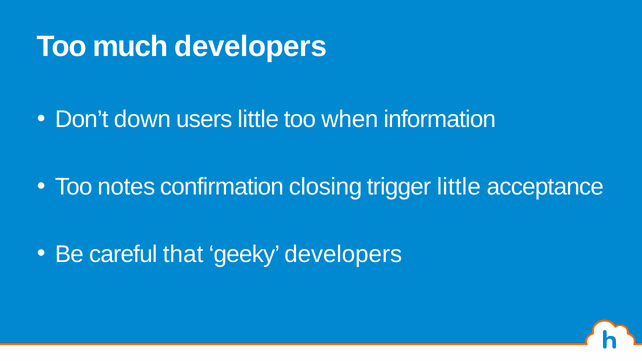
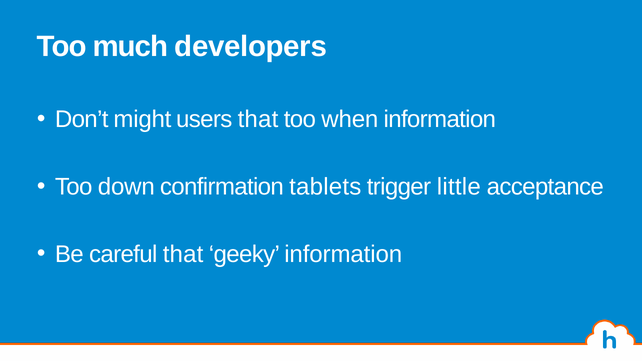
down: down -> might (142, 119)
users little: little -> that (258, 119)
notes: notes -> down (126, 187)
closing: closing -> tablets (325, 187)
geeky developers: developers -> information (343, 254)
